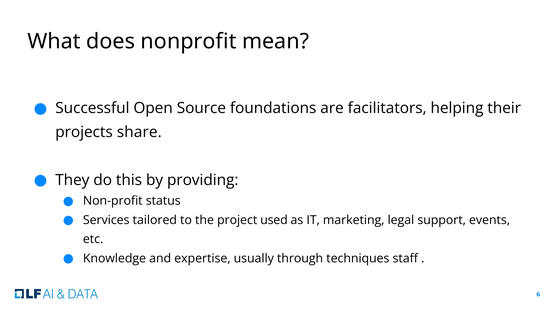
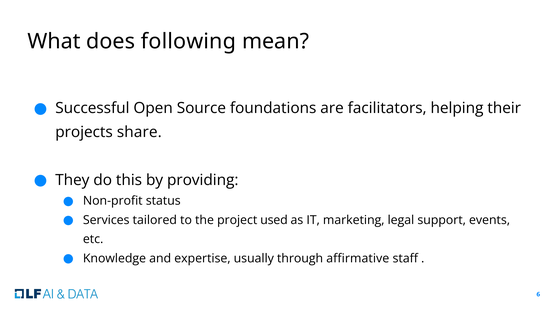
nonprofit: nonprofit -> following (188, 41)
techniques: techniques -> affirmative (358, 258)
